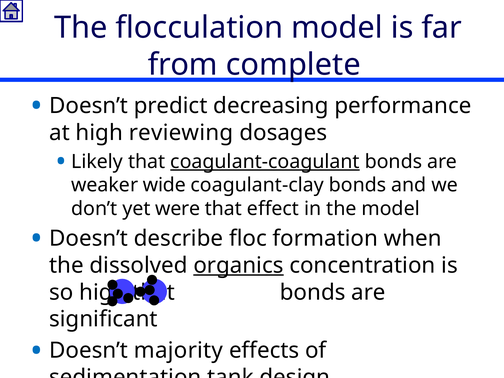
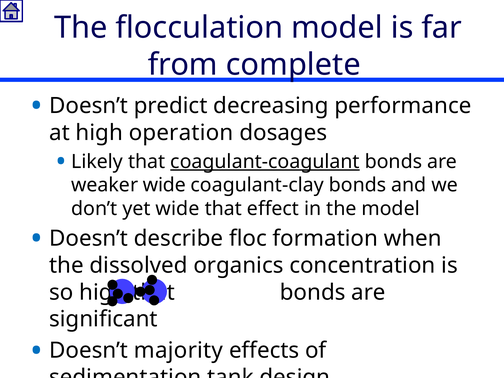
reviewing: reviewing -> operation (181, 133)
yet were: were -> wide (178, 209)
organics underline: present -> none (239, 265)
